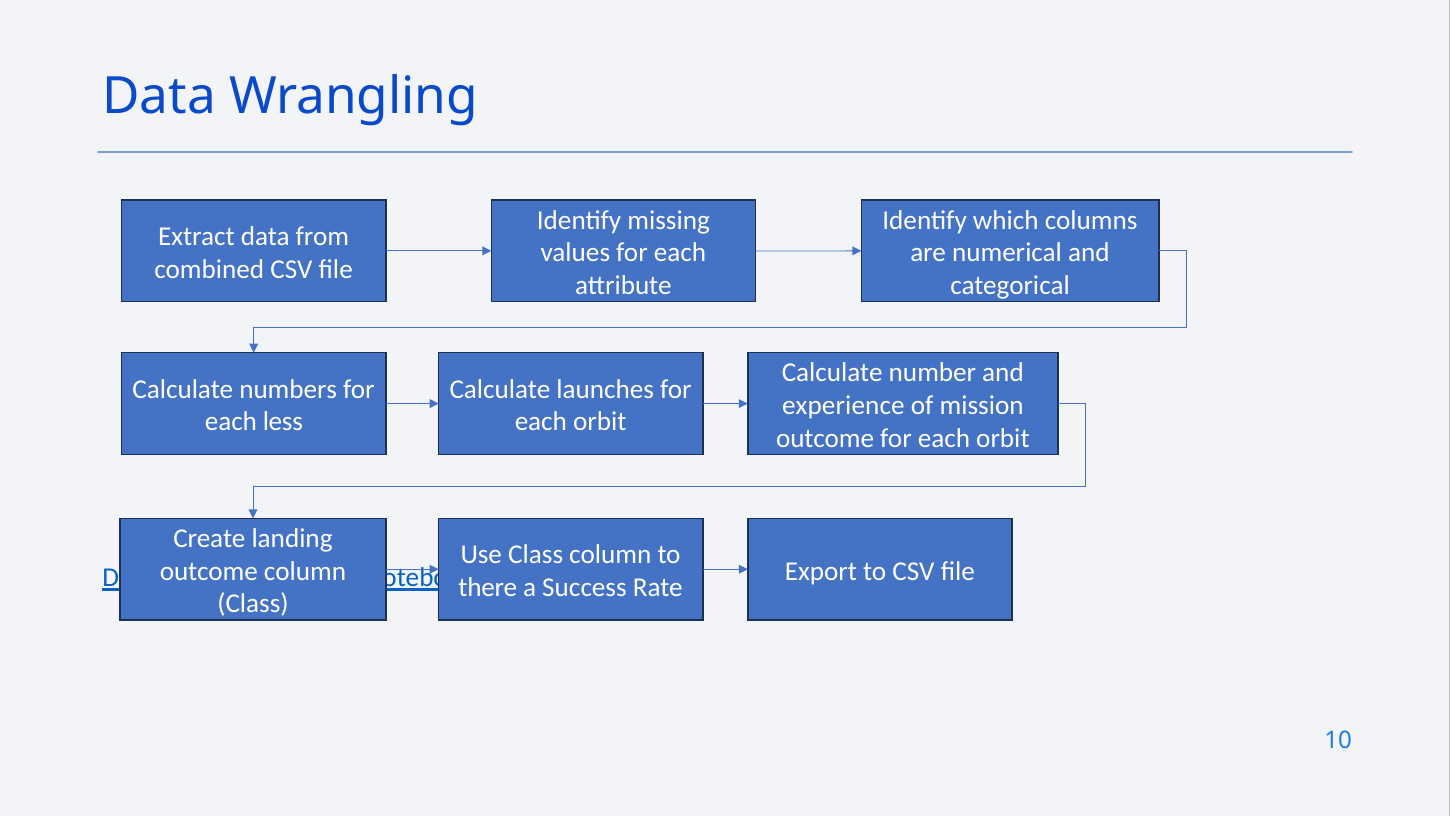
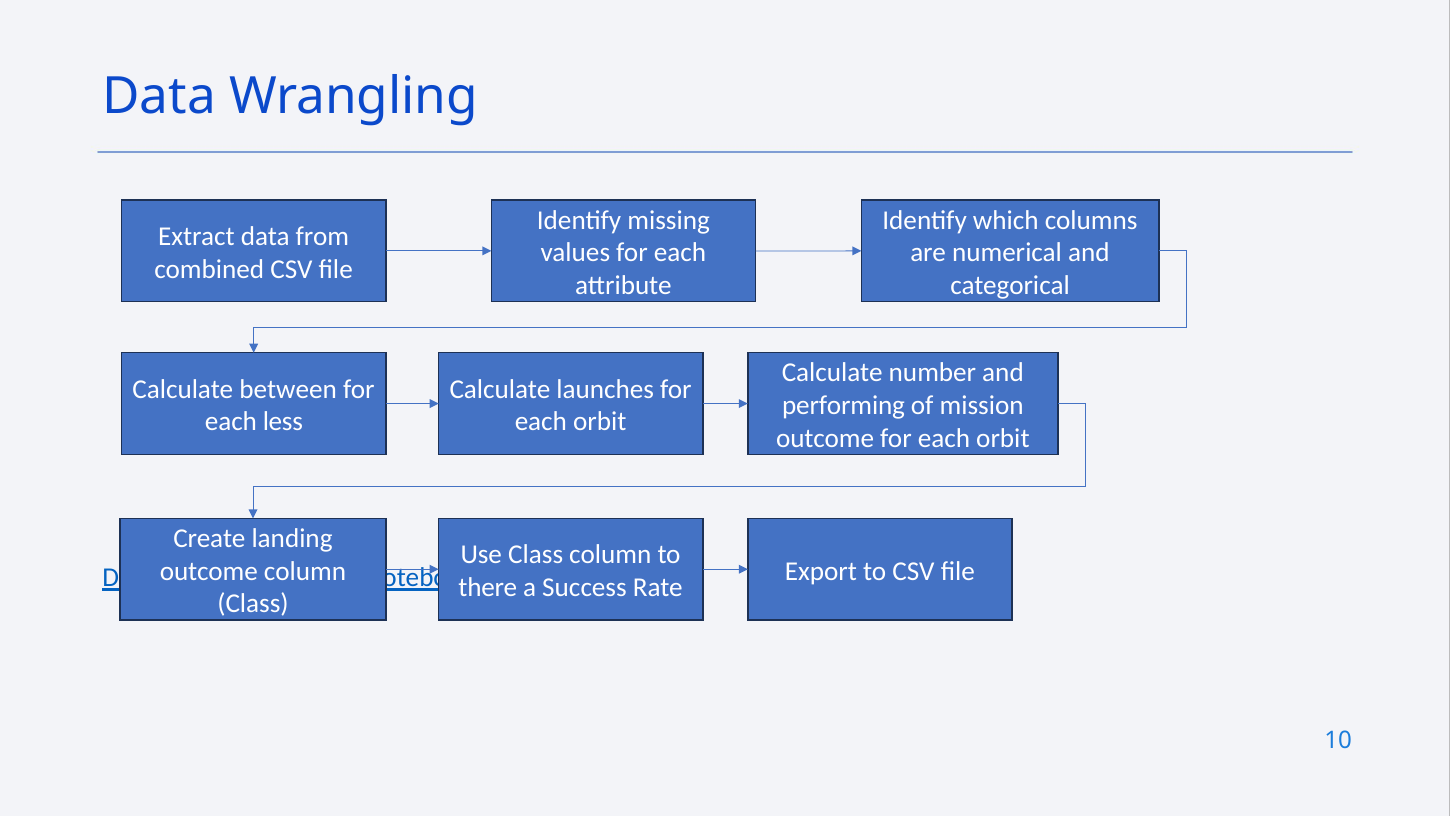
numbers: numbers -> between (288, 389)
experience: experience -> performing (844, 405)
